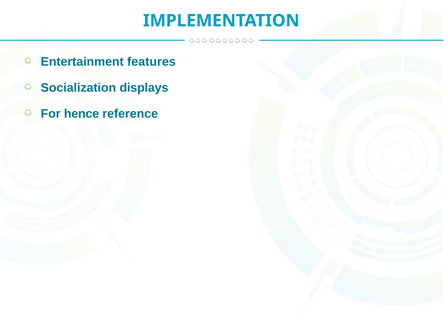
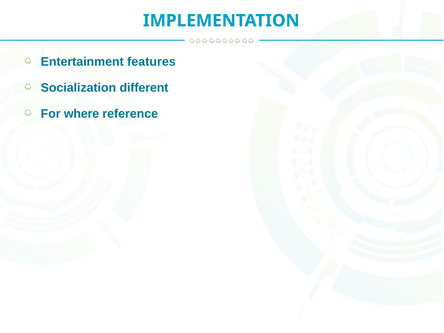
displays: displays -> different (144, 88)
hence: hence -> where (82, 114)
